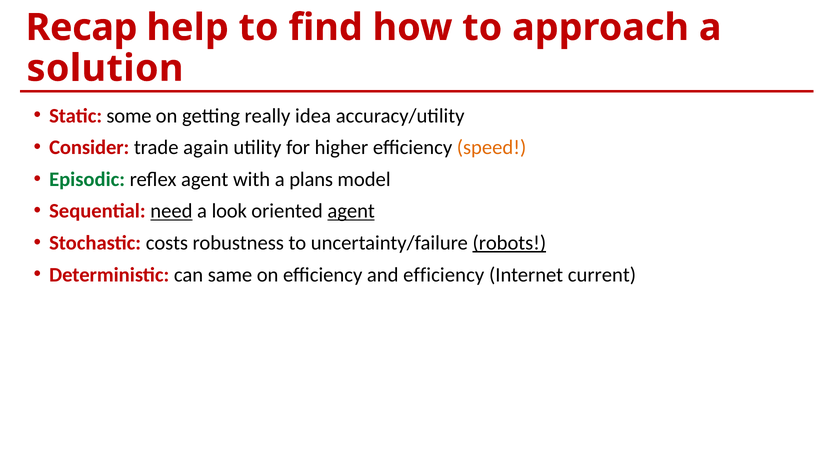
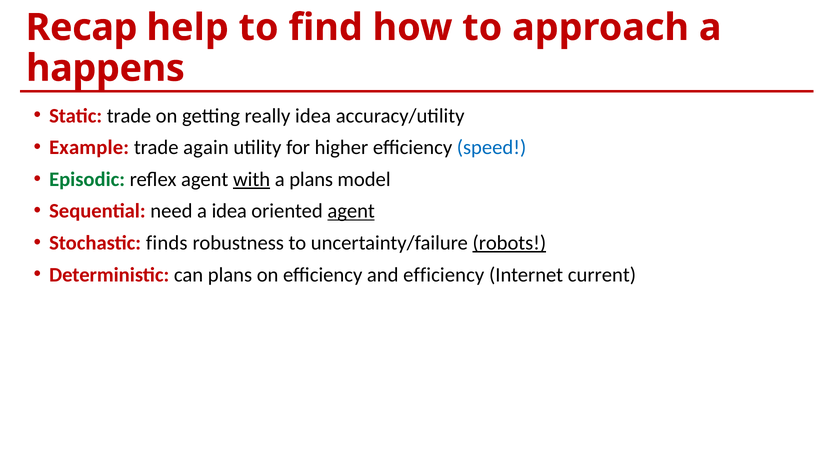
solution: solution -> happens (105, 68)
Static some: some -> trade (129, 116)
Consider: Consider -> Example (89, 148)
speed colour: orange -> blue (492, 148)
with underline: none -> present (252, 179)
need underline: present -> none (171, 211)
a look: look -> idea (229, 211)
costs: costs -> finds (167, 243)
can same: same -> plans (230, 275)
